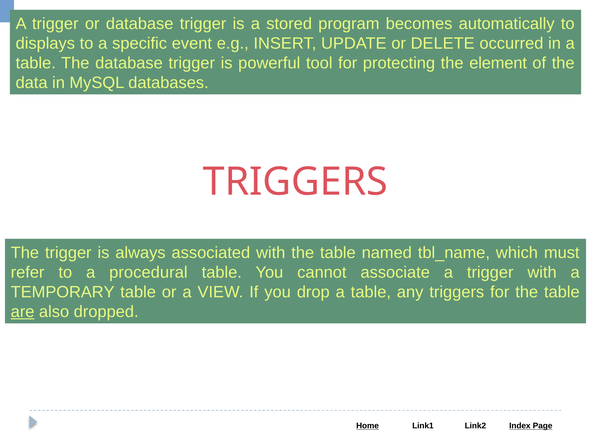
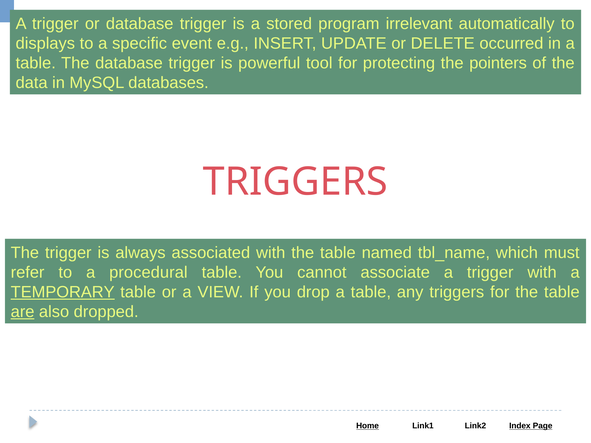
becomes: becomes -> irrelevant (419, 24)
element: element -> pointers (498, 63)
TEMPORARY underline: none -> present (63, 292)
